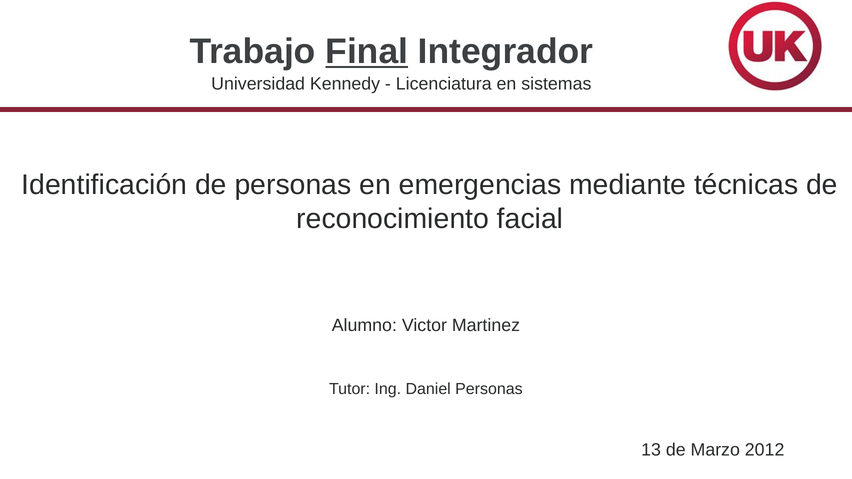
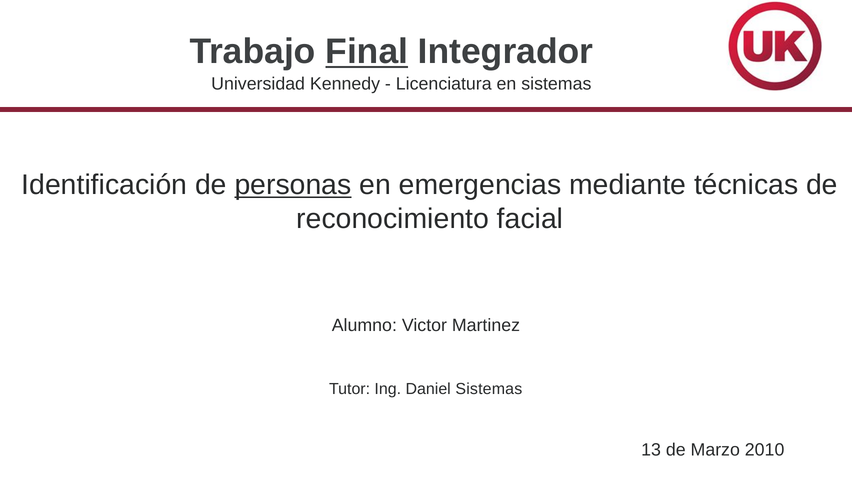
personas underline: none -> present (293, 185)
Daniel Personas: Personas -> Sistemas (489, 389)
2012: 2012 -> 2010 (765, 450)
